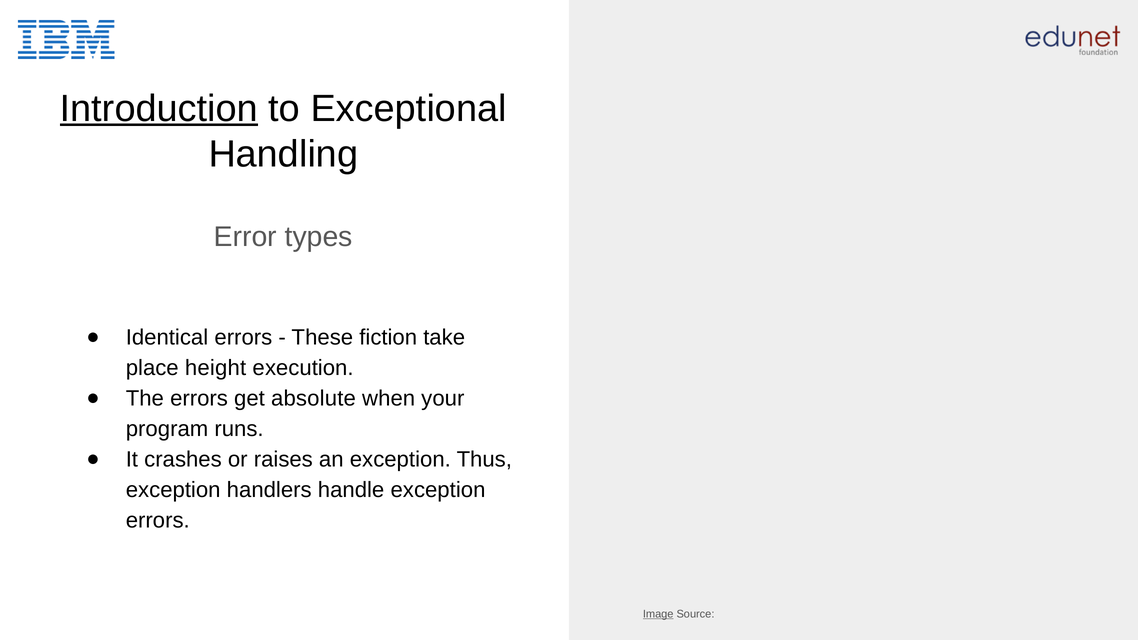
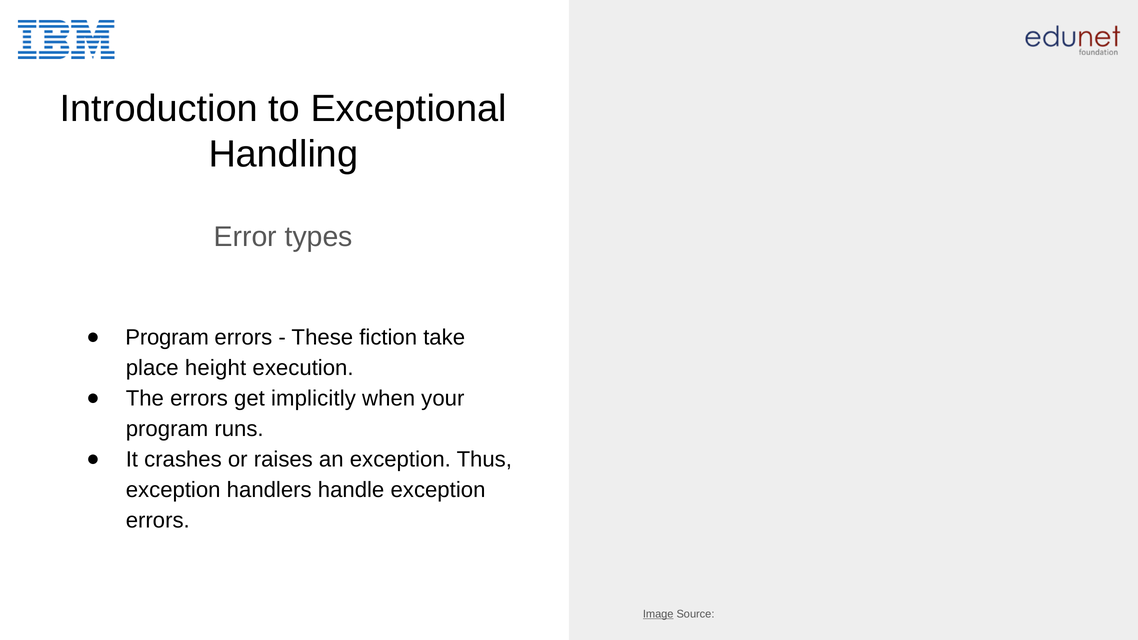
Introduction underline: present -> none (159, 109)
Identical: Identical -> Program (167, 338)
absolute: absolute -> implicitly (313, 399)
